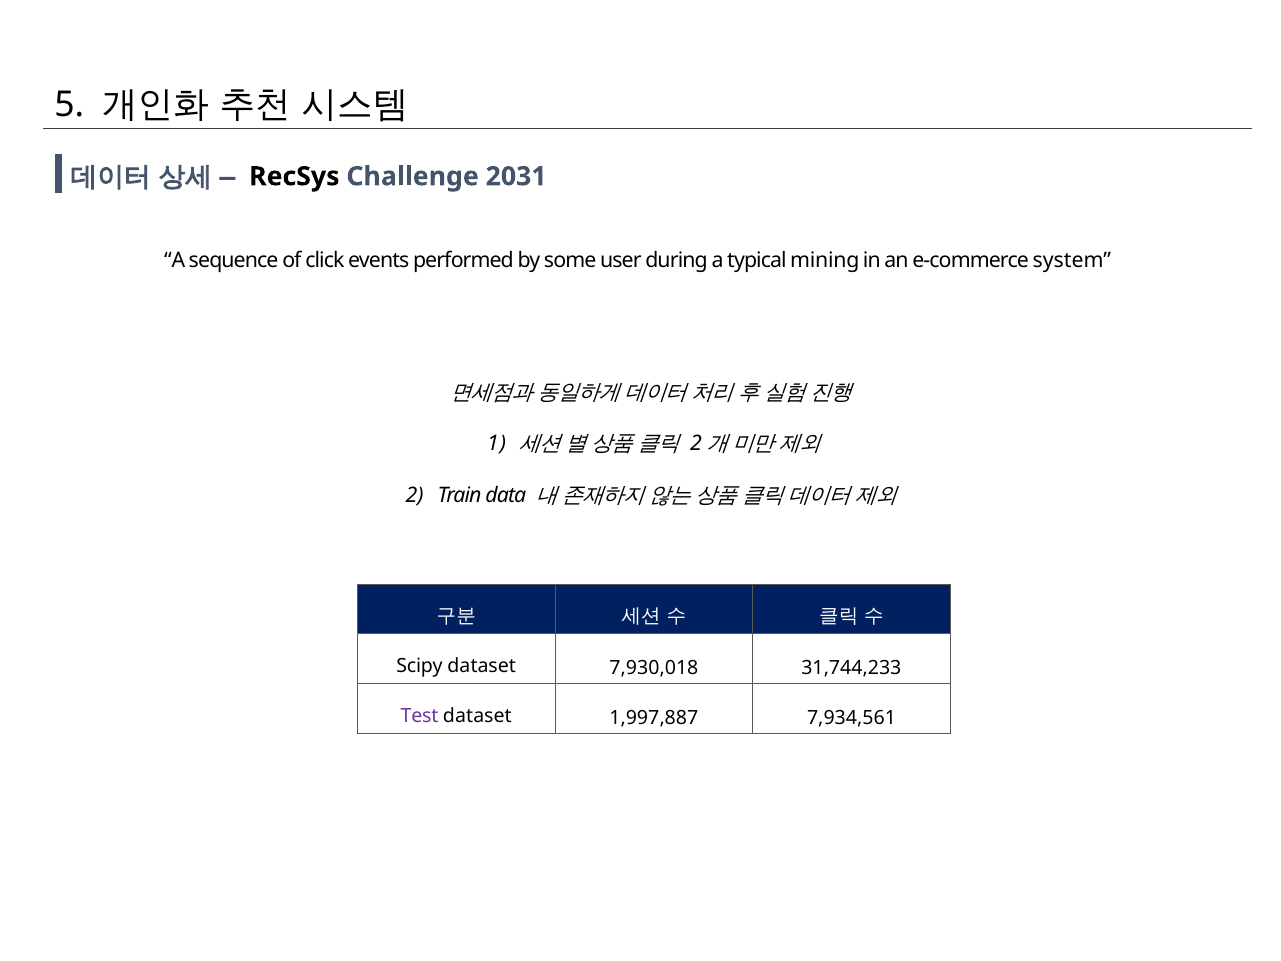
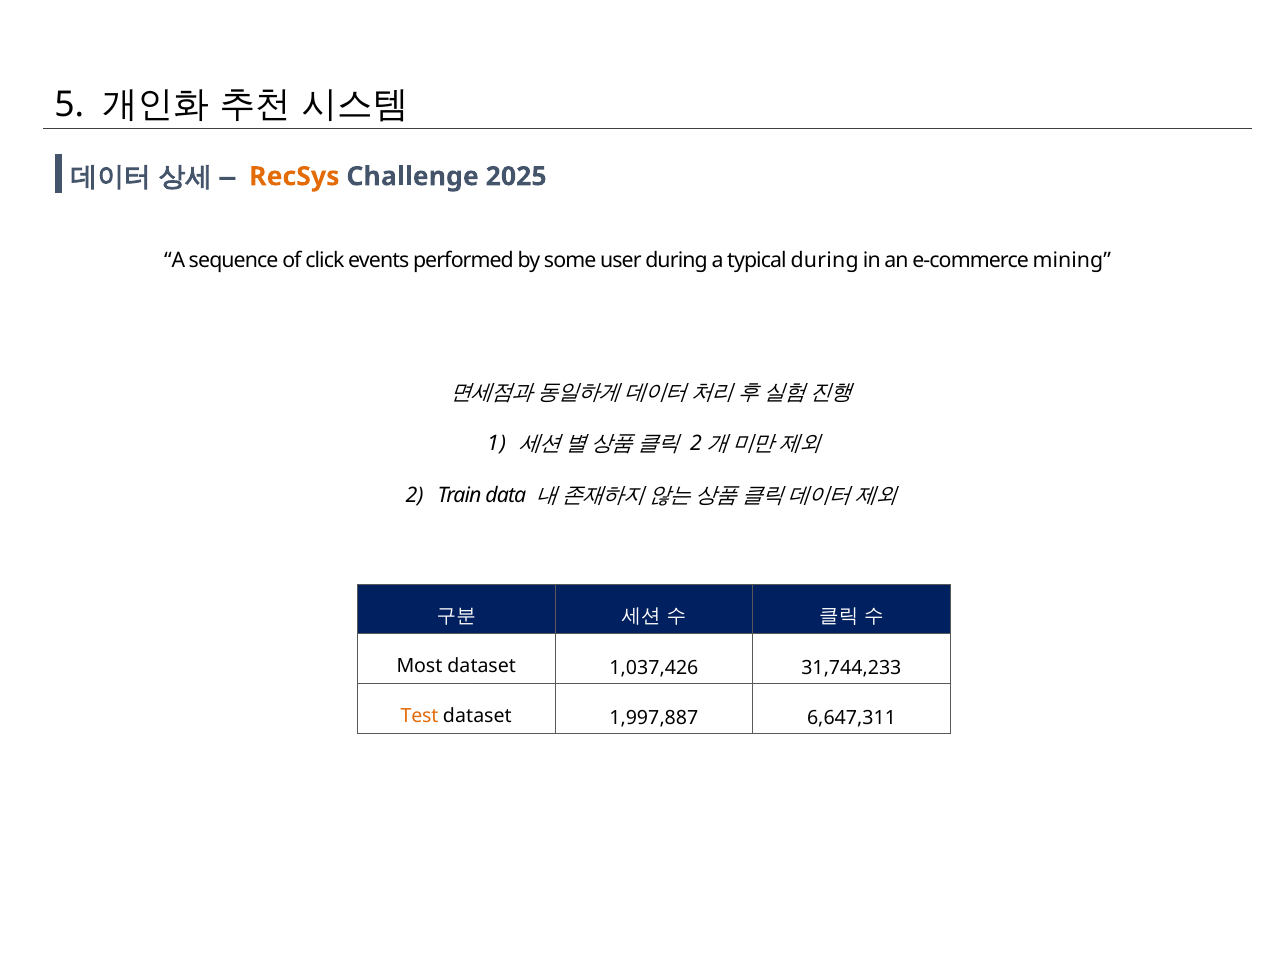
RecSys colour: black -> orange (294, 176)
2031: 2031 -> 2025 (516, 176)
typical mining: mining -> during (825, 260)
system: system -> mining (1072, 260)
Scipy: Scipy -> Most (419, 666)
7,930,018: 7,930,018 -> 1,037,426 (654, 668)
Test colour: purple -> orange (420, 716)
7,934,561: 7,934,561 -> 6,647,311 (852, 718)
